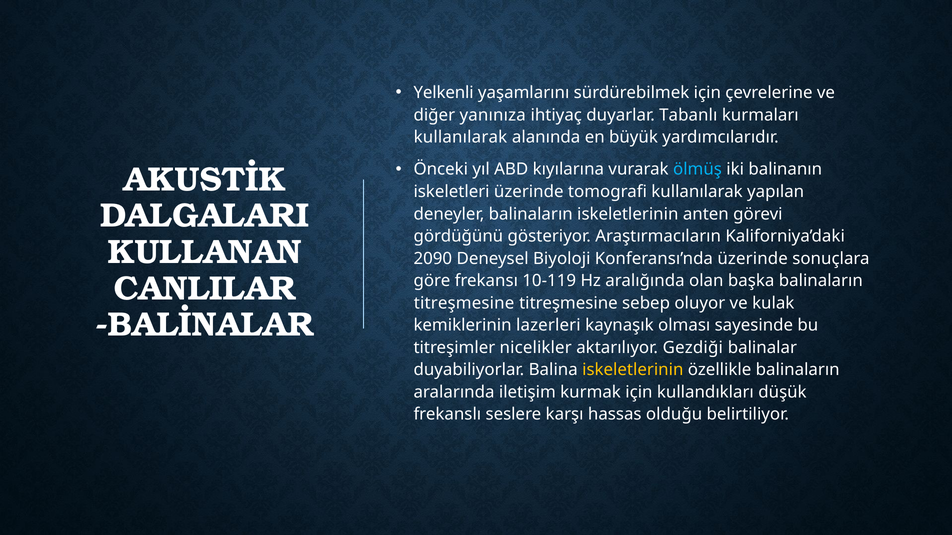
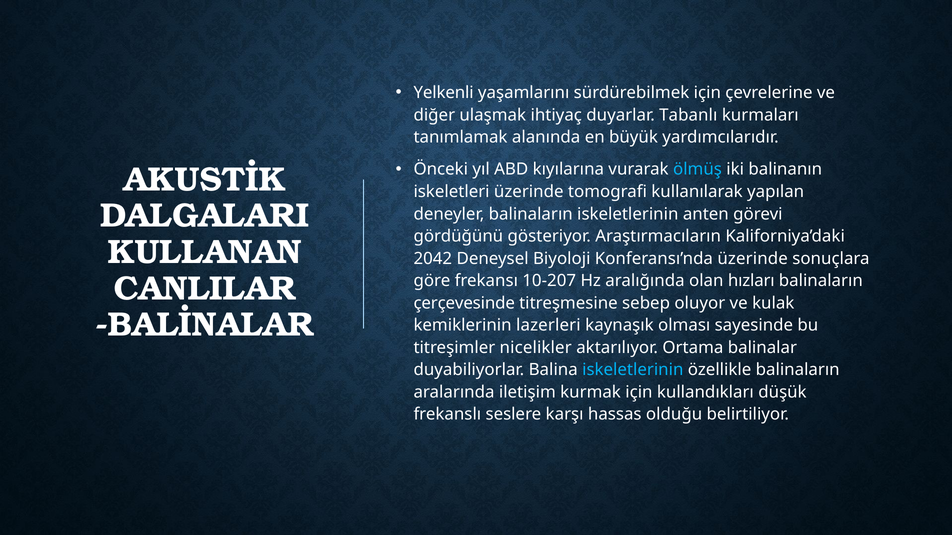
yanınıza: yanınıza -> ulaşmak (493, 115)
kullanılarak: kullanılarak -> tanımlamak (461, 137)
2090: 2090 -> 2042 (433, 259)
10-119: 10-119 -> 10-207 (549, 281)
başka: başka -> hızları (751, 281)
titreşmesine: titreşmesine -> çerçevesinde (464, 303)
Gezdiği: Gezdiği -> Ortama (693, 348)
iskeletlerinin colour: yellow -> light blue (633, 370)
